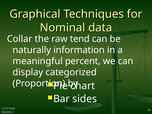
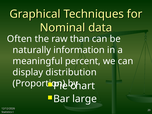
Collar: Collar -> Often (20, 39)
tend: tend -> than (80, 39)
categorized: categorized -> distribution (71, 72)
sides: sides -> large (85, 99)
